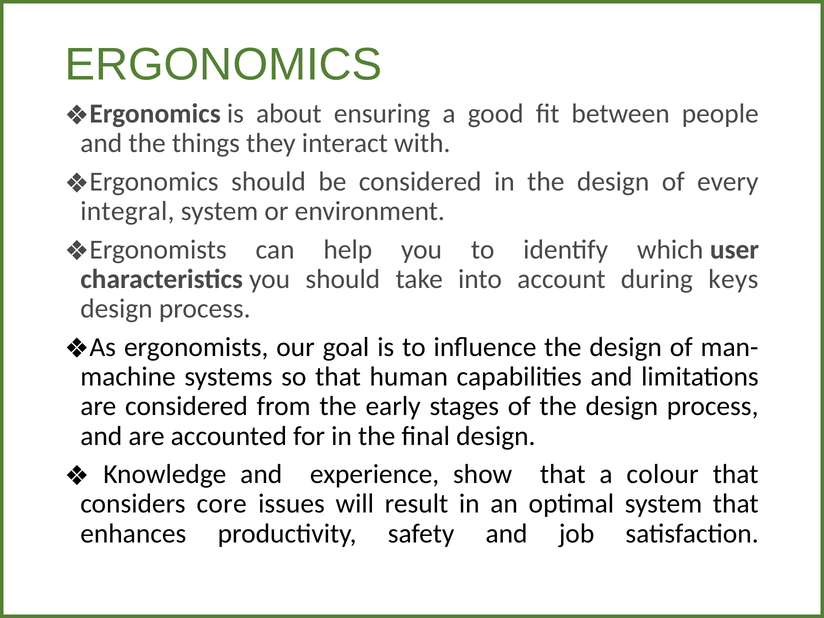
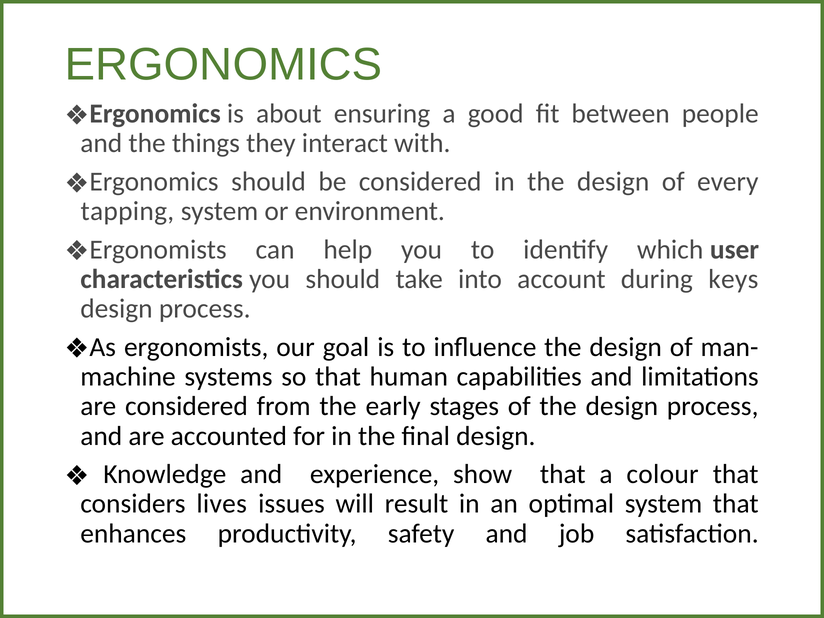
integral: integral -> tapping (127, 211)
core: core -> lives (222, 504)
